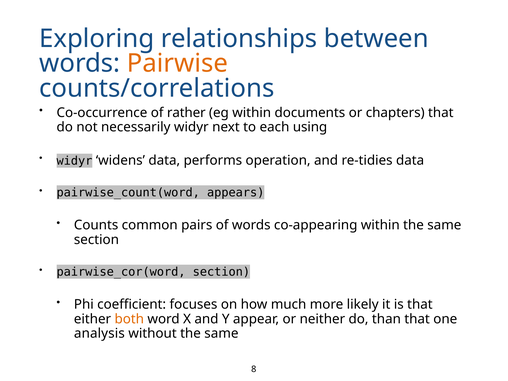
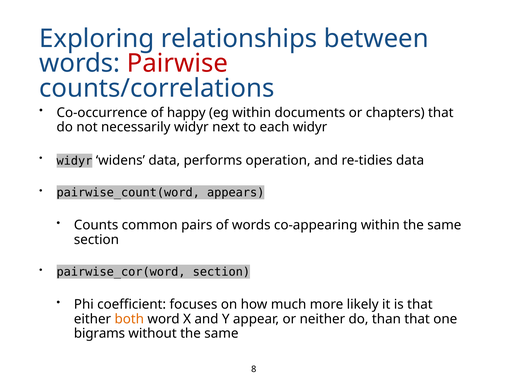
Pairwise colour: orange -> red (177, 63)
rather: rather -> happy (186, 113)
each using: using -> widyr (310, 127)
analysis: analysis -> bigrams (99, 333)
